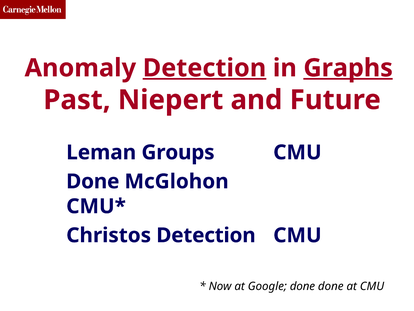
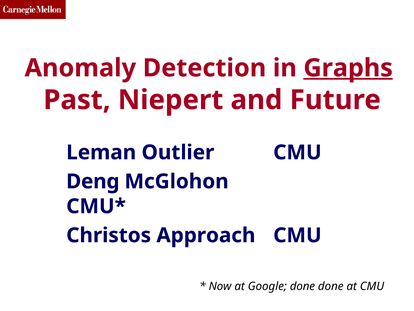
Detection underline: present -> none (204, 68)
Groups: Groups -> Outlier (178, 152)
Done: Done -> Deng (93, 181)
Christos Detection: Detection -> Approach (206, 235)
